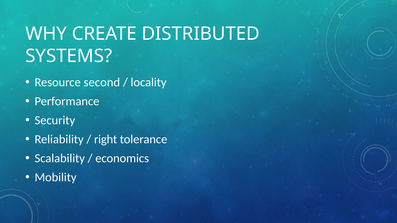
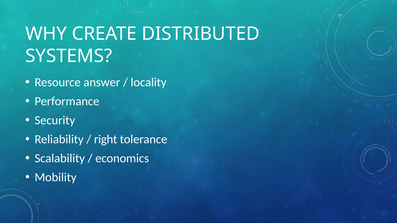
second: second -> answer (102, 82)
